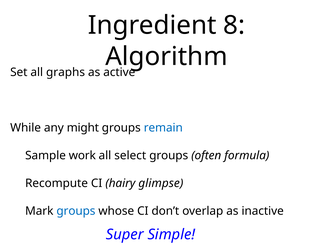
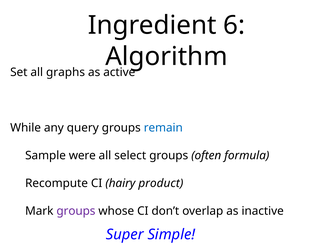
8: 8 -> 6 (234, 25)
might: might -> query (83, 128)
work: work -> were (82, 155)
glimpse: glimpse -> product (161, 183)
groups colour: blue -> purple (76, 211)
